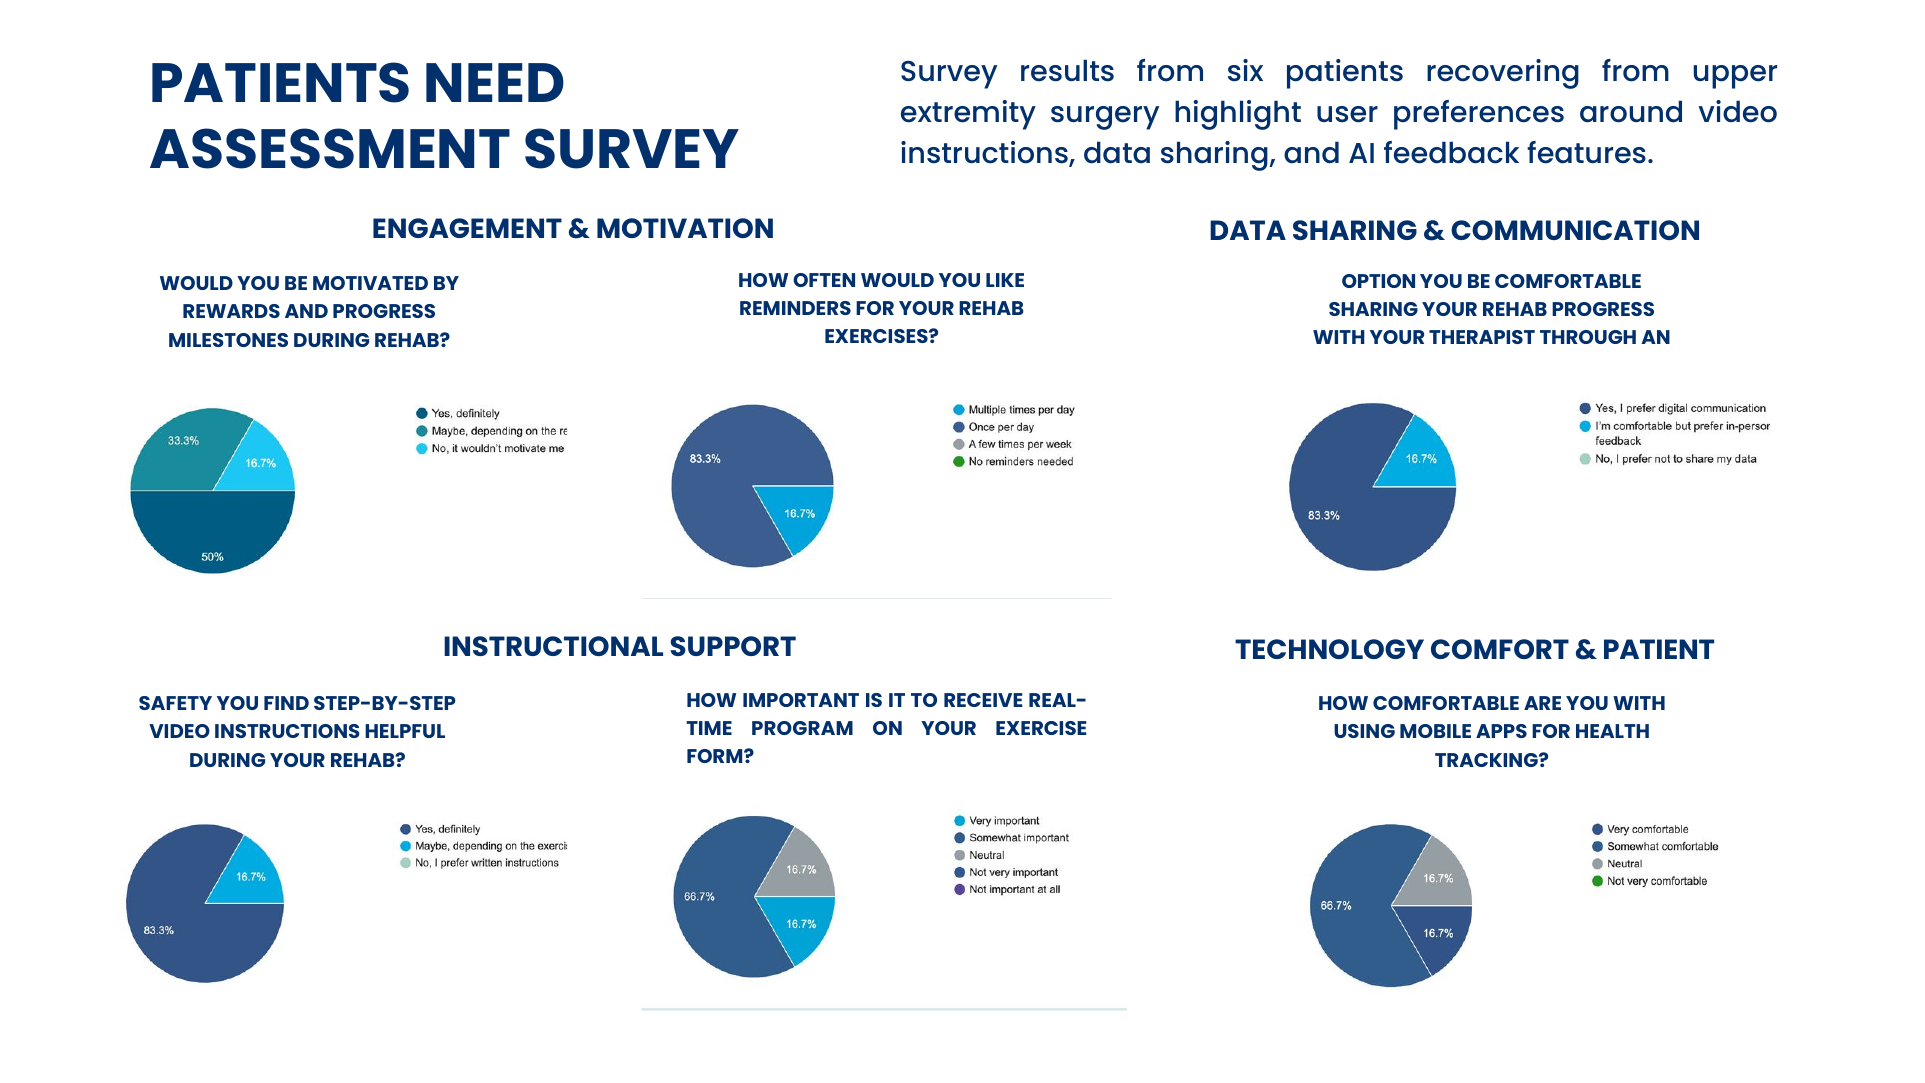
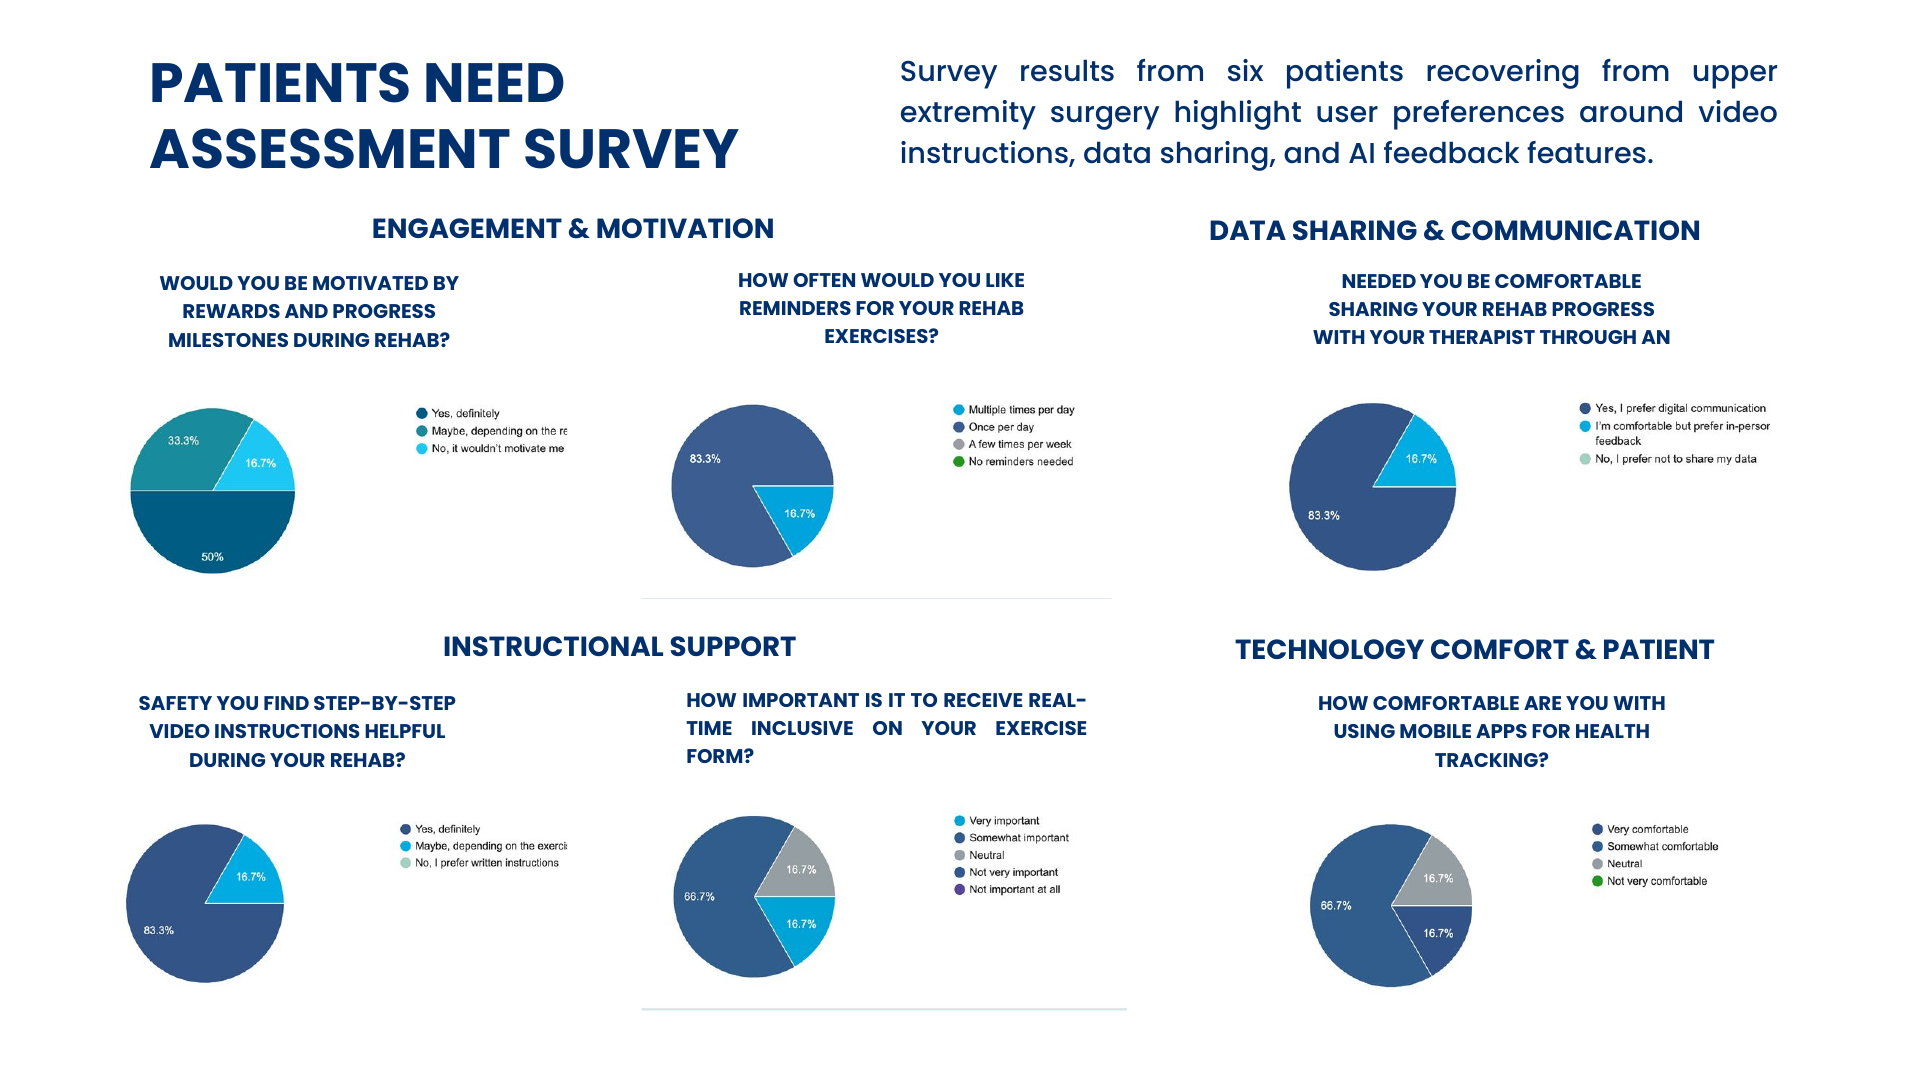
OPTION: OPTION -> NEEDED (1379, 282)
PROGRAM: PROGRAM -> INCLUSIVE (802, 729)
